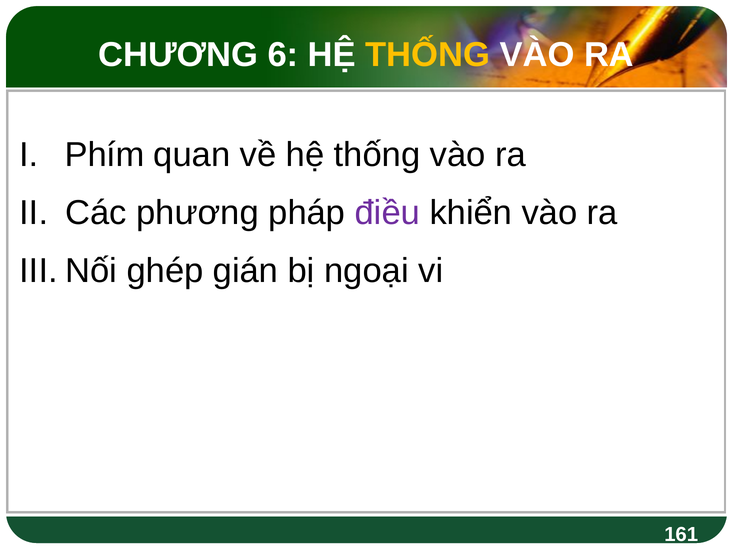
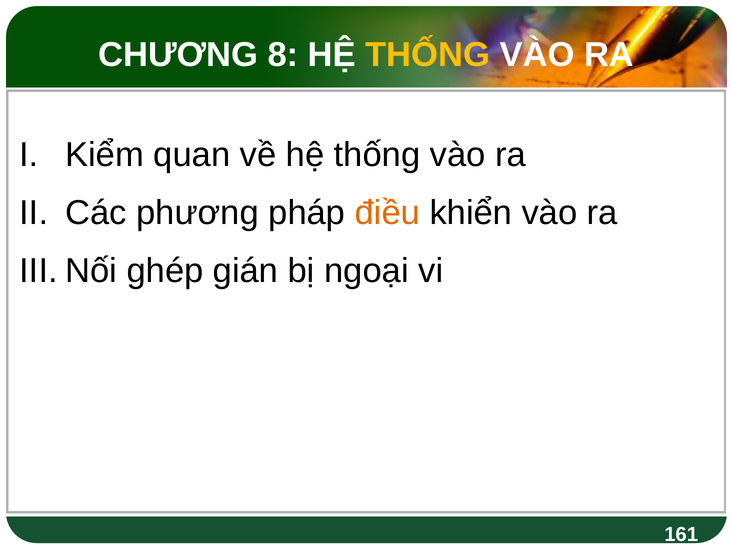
6: 6 -> 8 (283, 55)
Phím: Phím -> Kiểm (105, 155)
điều colour: purple -> orange (387, 213)
